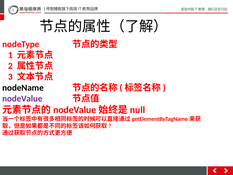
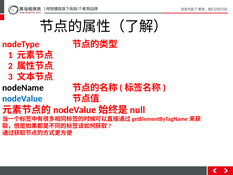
nodeValue colour: purple -> blue (22, 98)
